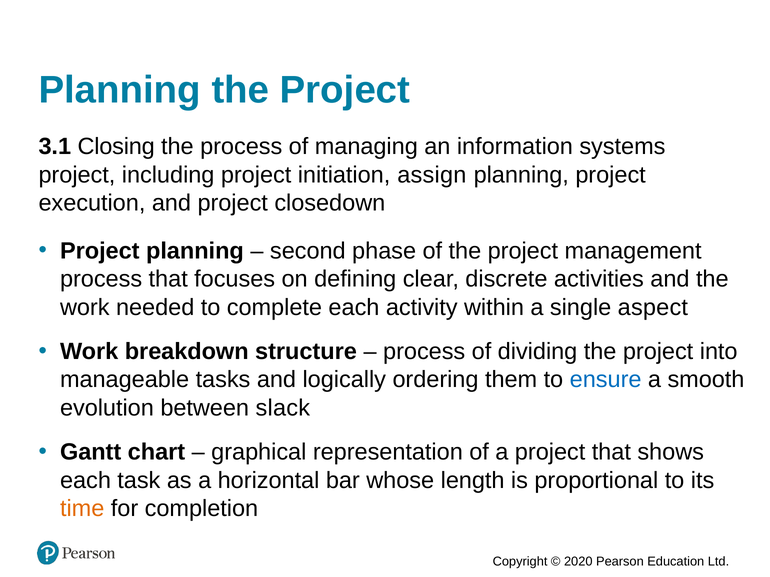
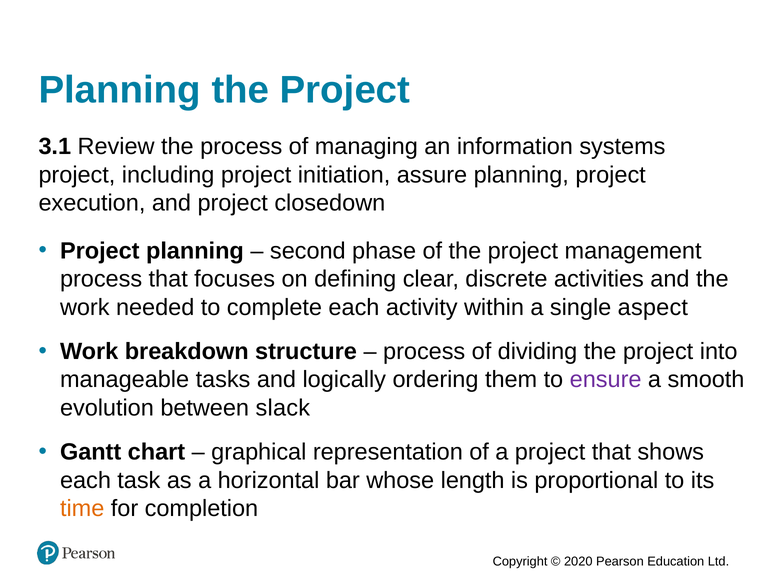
Closing: Closing -> Review (116, 147)
assign: assign -> assure (432, 175)
ensure colour: blue -> purple (606, 380)
